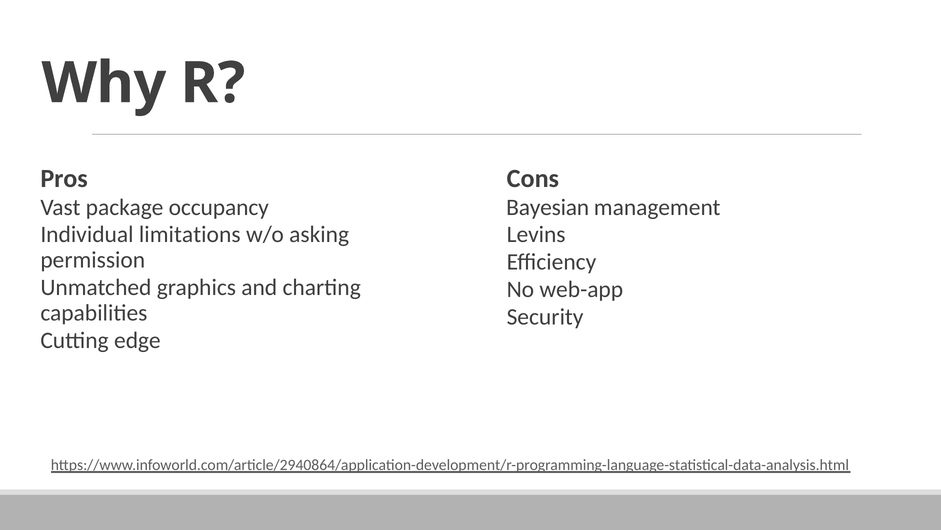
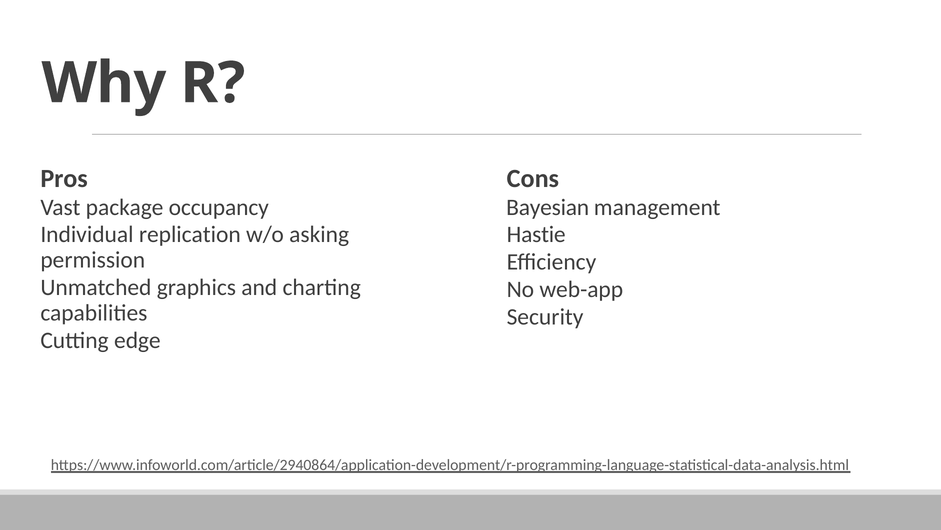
limitations: limitations -> replication (190, 234)
Levins: Levins -> Hastie (536, 234)
